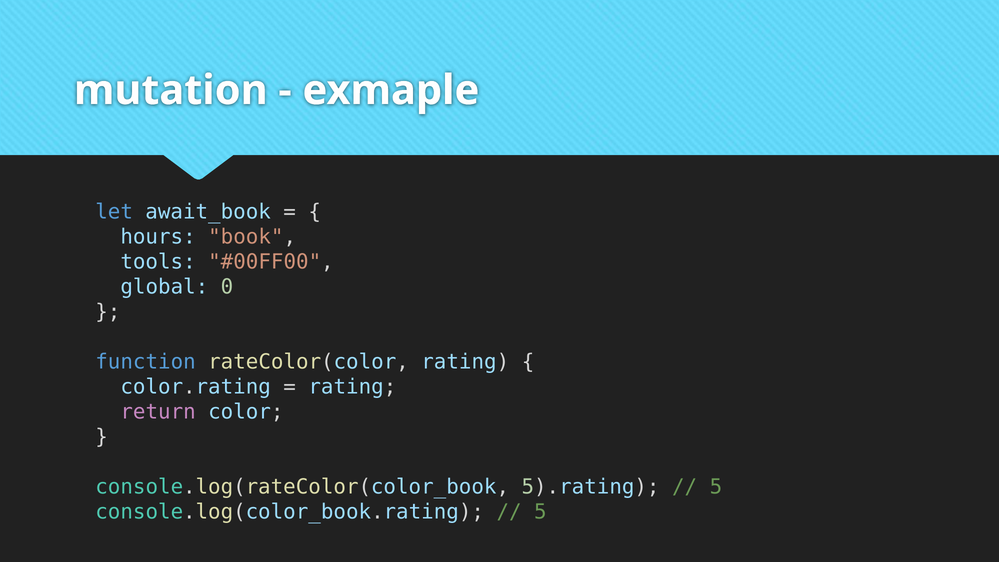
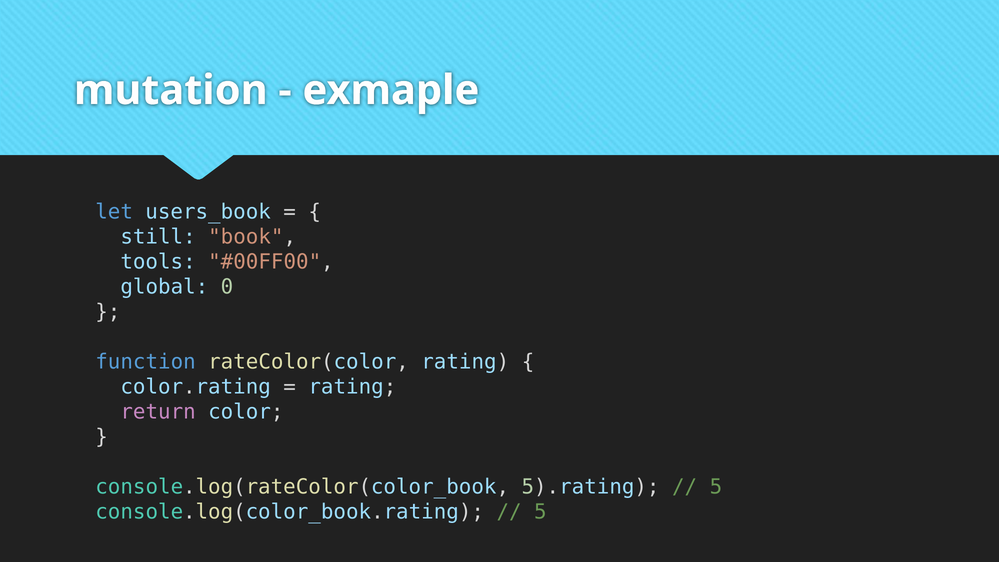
await_book: await_book -> users_book (208, 212)
hours: hours -> still (158, 237)
